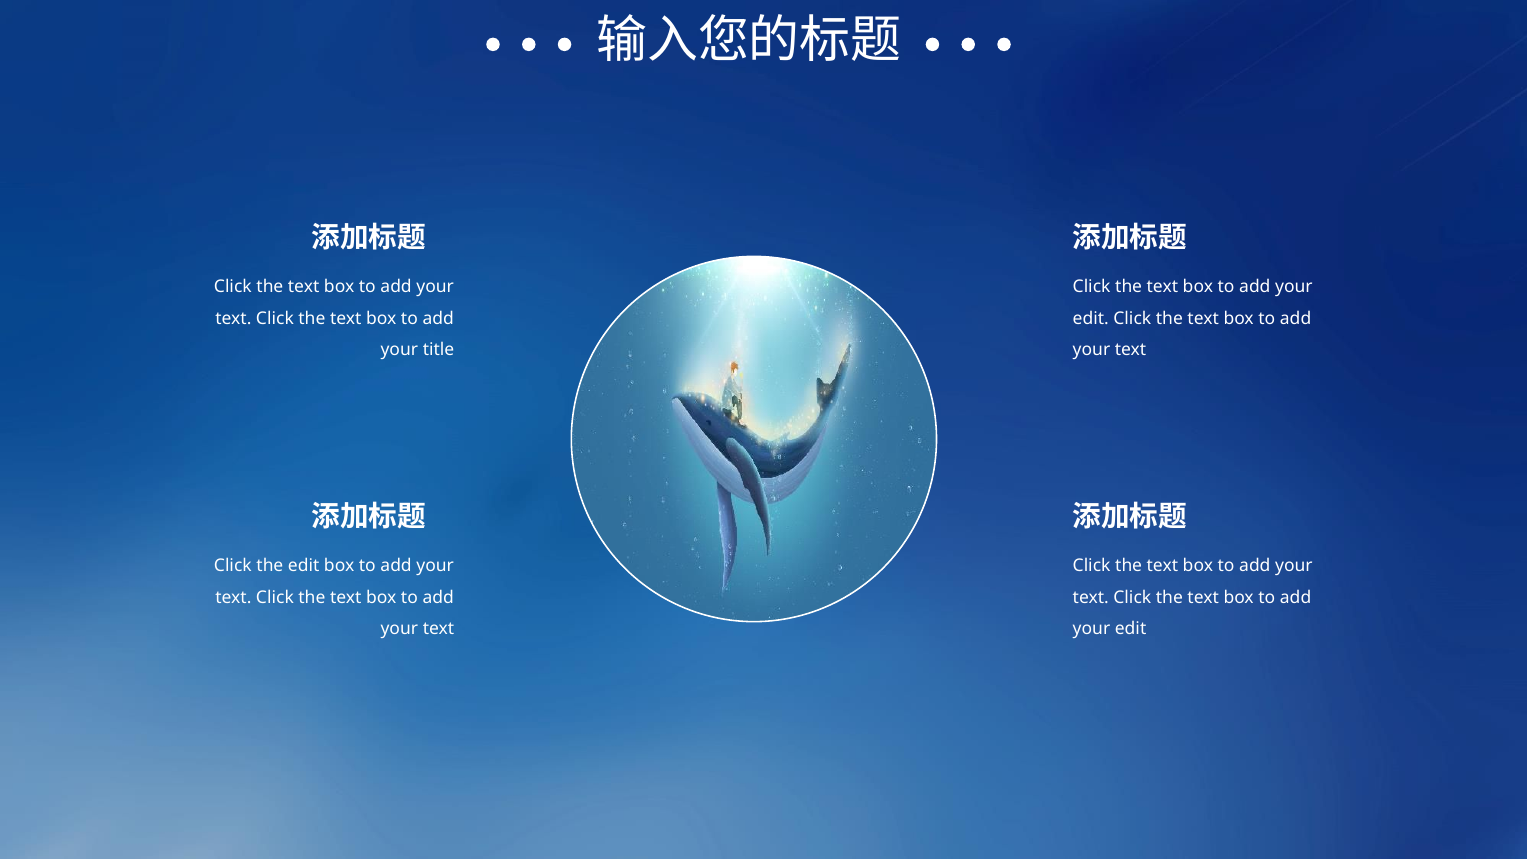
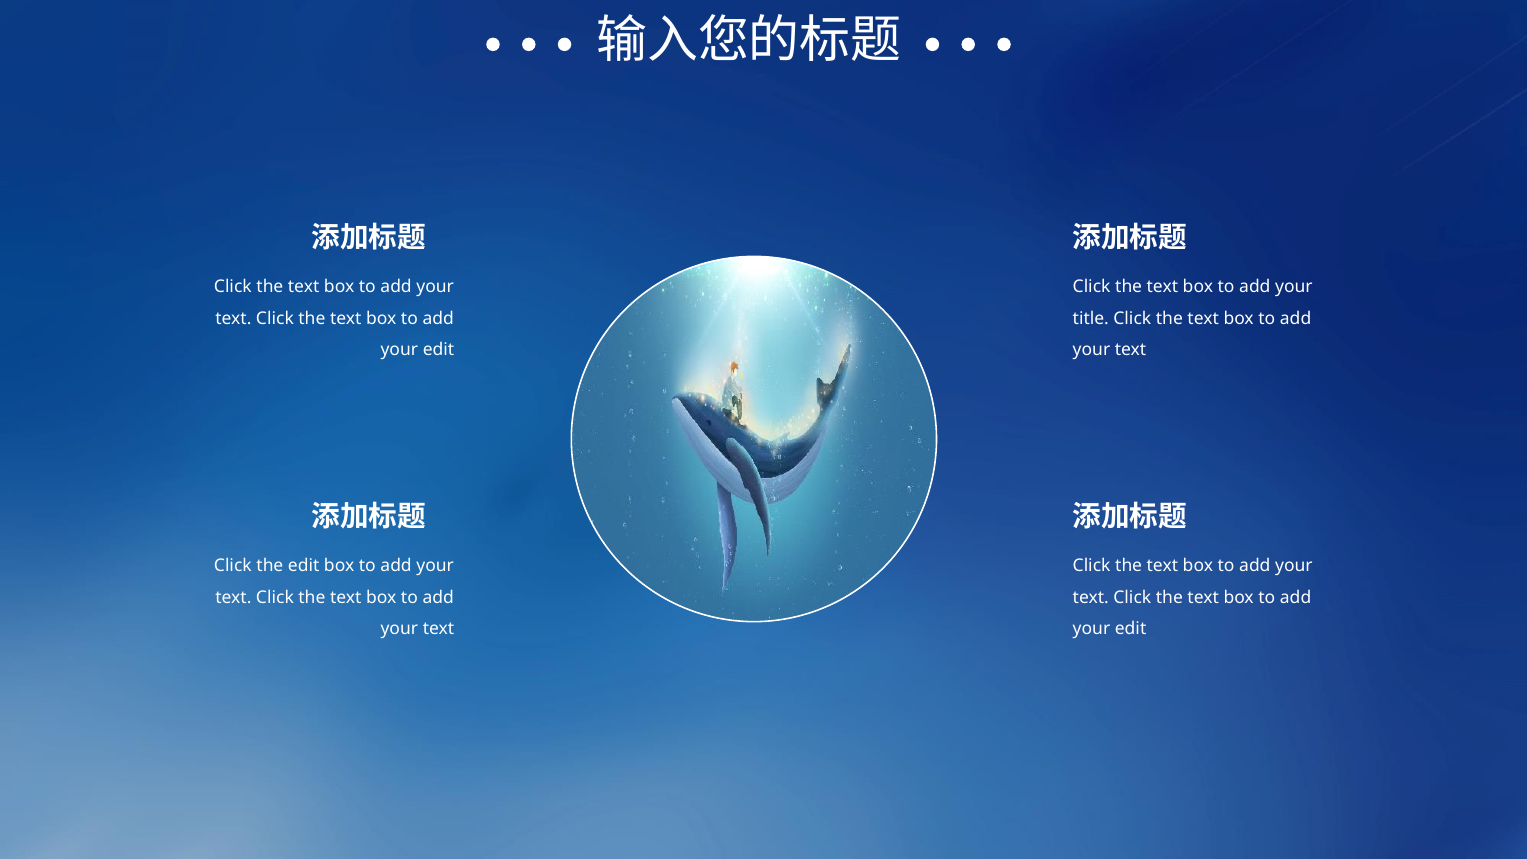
edit: edit -> title (1091, 318)
title: title -> edit (438, 350)
